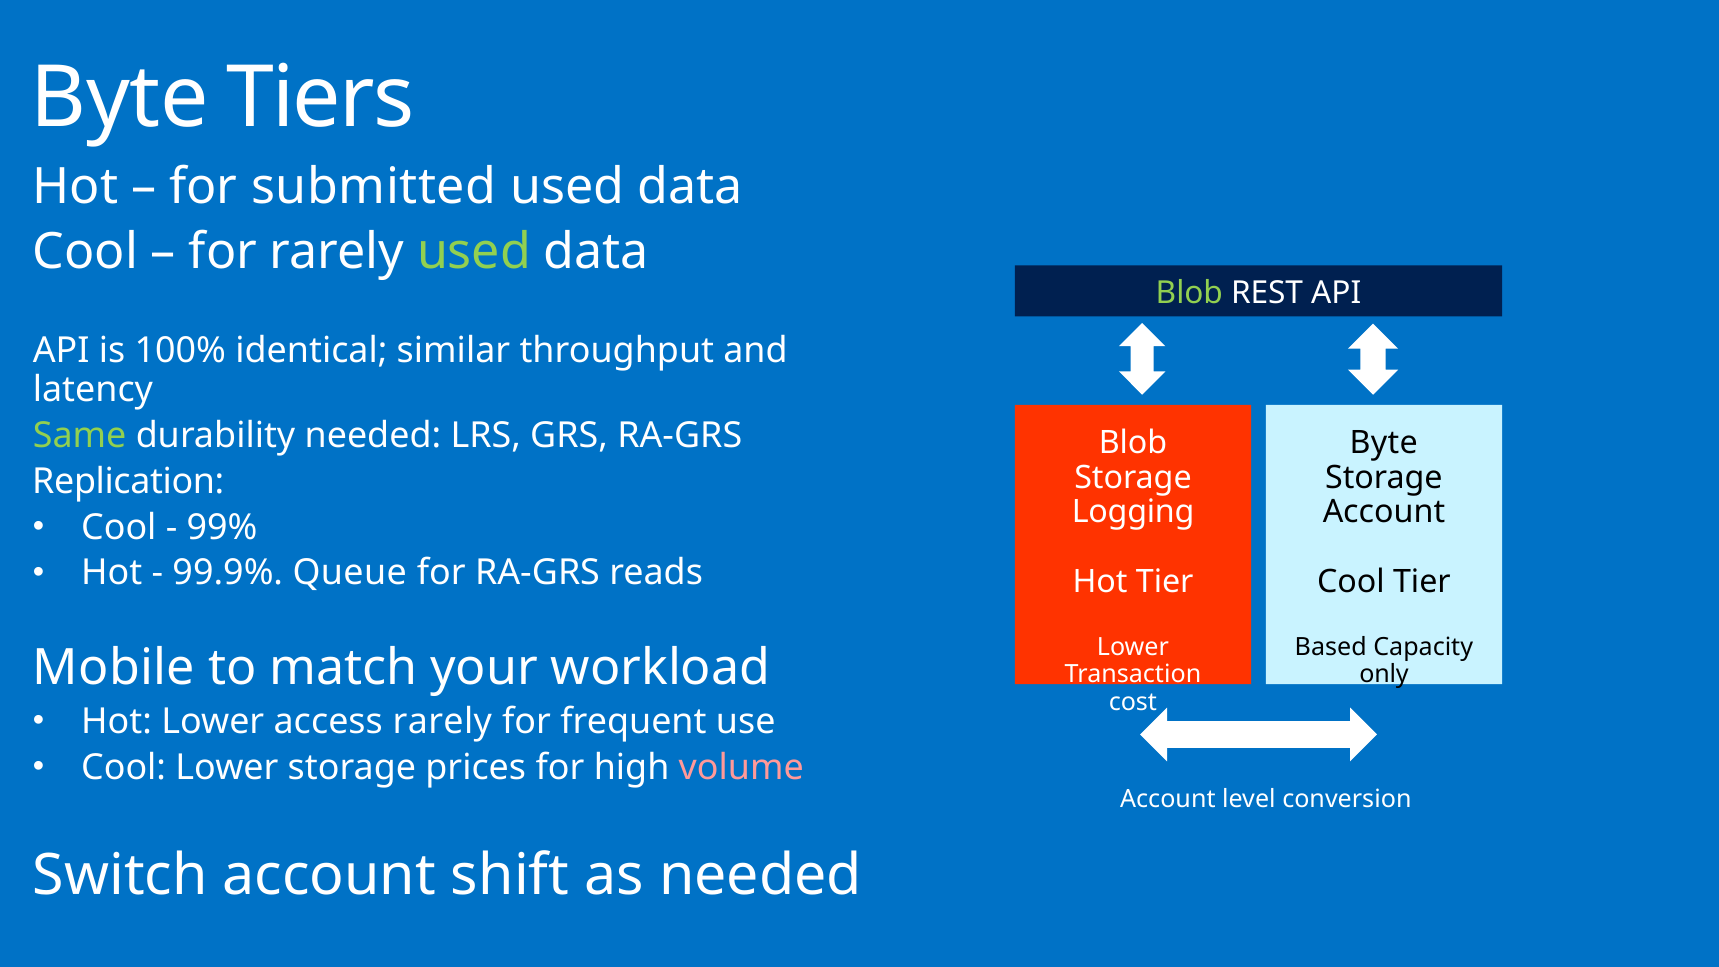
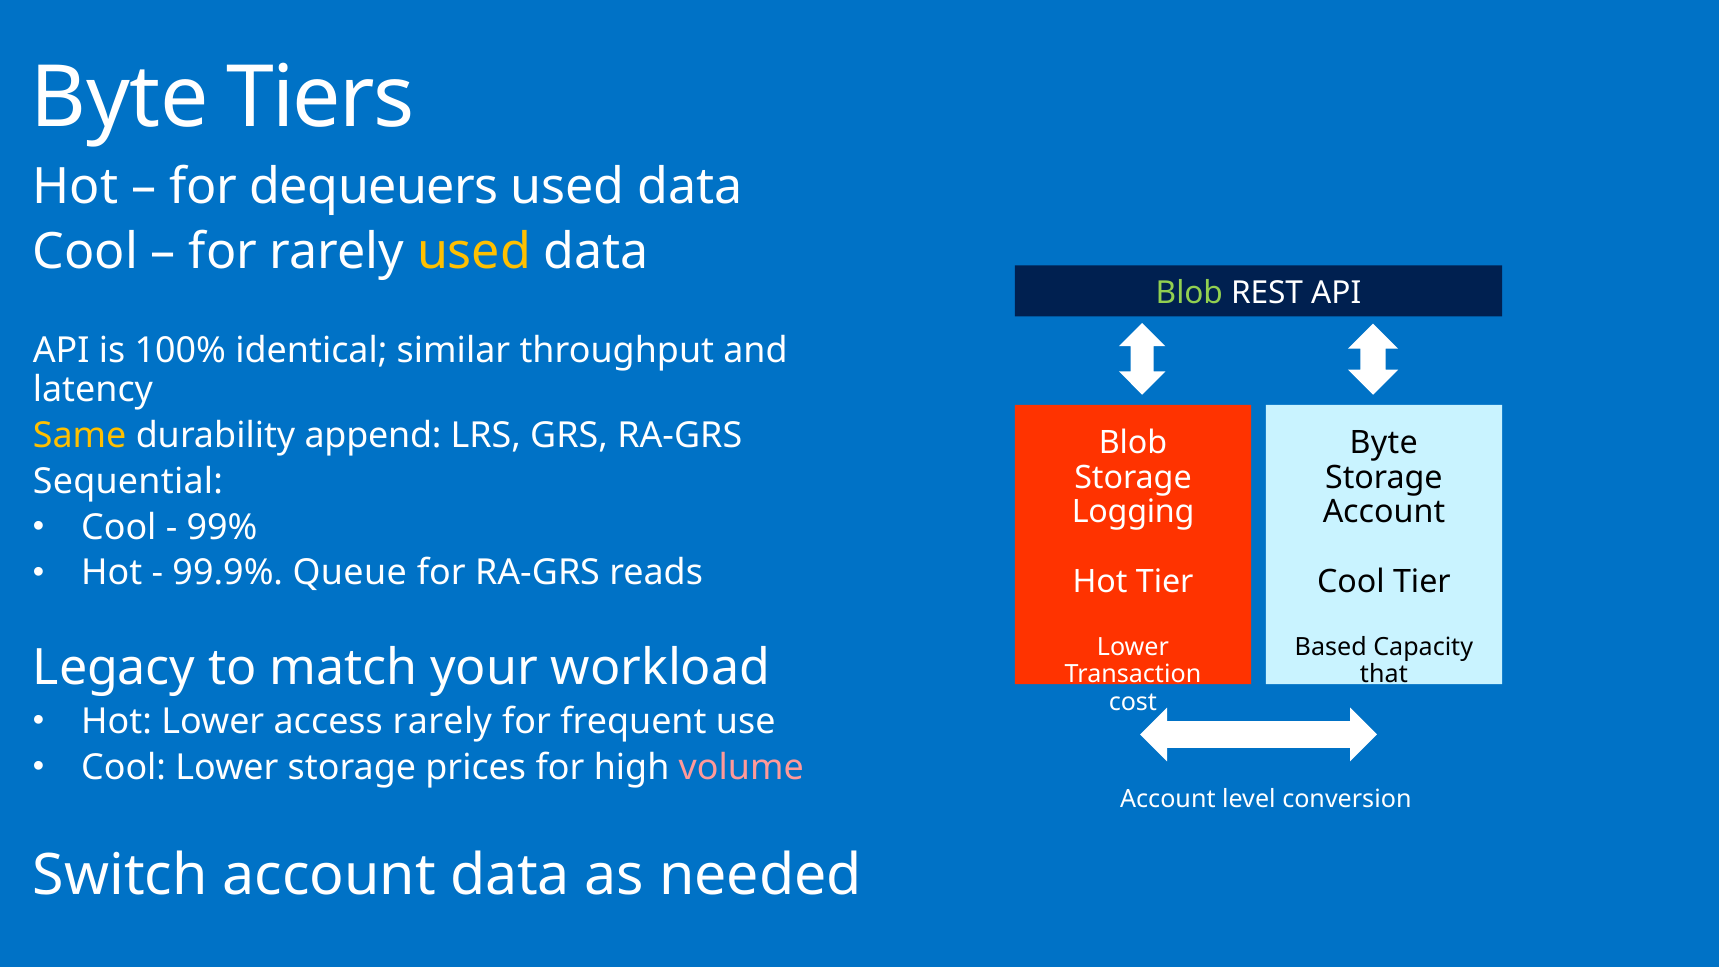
submitted: submitted -> dequeuers (374, 187)
used colour: light green -> yellow (474, 252)
Same colour: light green -> yellow (80, 435)
durability needed: needed -> append (373, 435)
Replication: Replication -> Sequential (128, 481)
Mobile: Mobile -> Legacy (114, 668)
only: only -> that (1384, 675)
account shift: shift -> data (510, 875)
